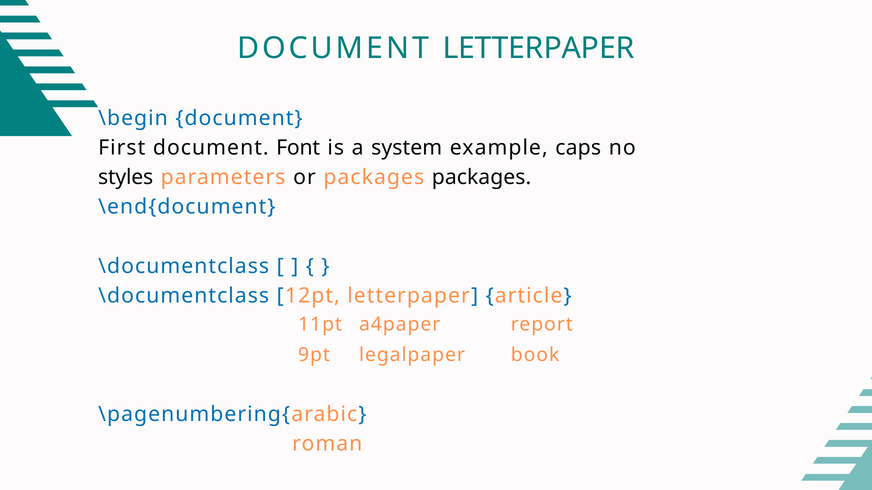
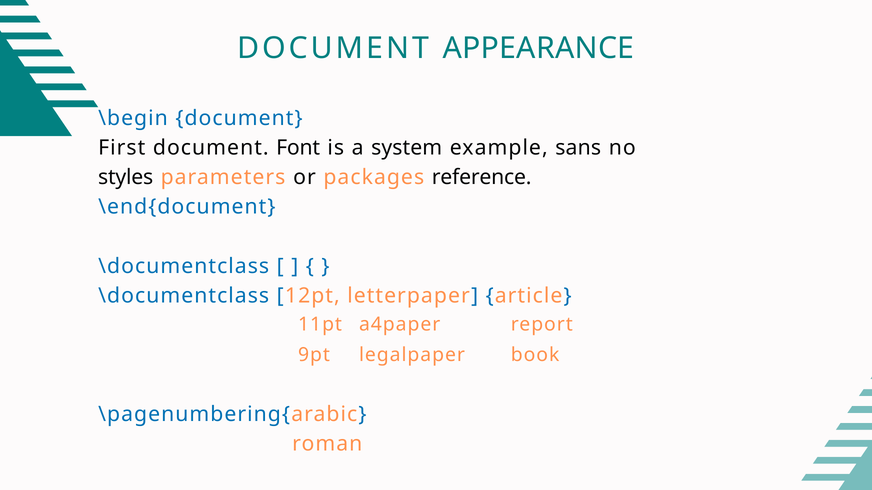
DOCUMENT LETTERPAPER: LETTERPAPER -> APPEARANCE (538, 48)
caps: caps -> sans (578, 148)
packages packages: packages -> reference (482, 177)
